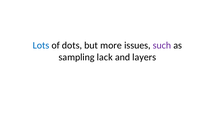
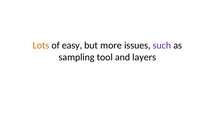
Lots colour: blue -> orange (41, 45)
dots: dots -> easy (72, 45)
lack: lack -> tool (105, 57)
